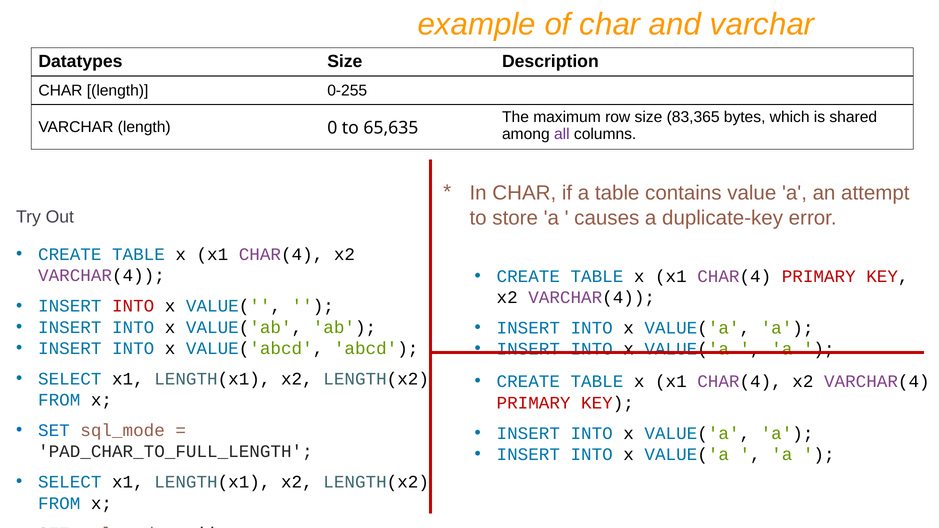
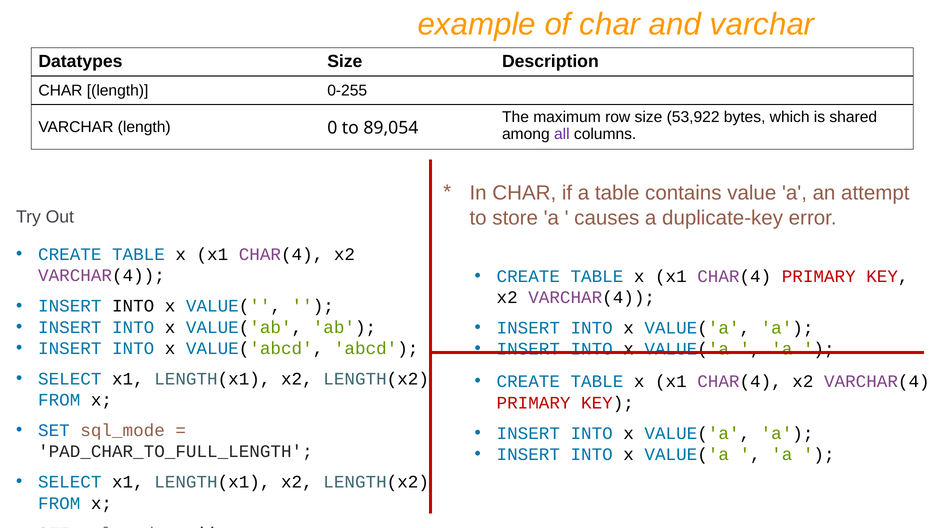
83,365: 83,365 -> 53,922 (693, 117)
65,635: 65,635 -> 89,054 (391, 128)
INTO colour: red -> black (133, 306)
